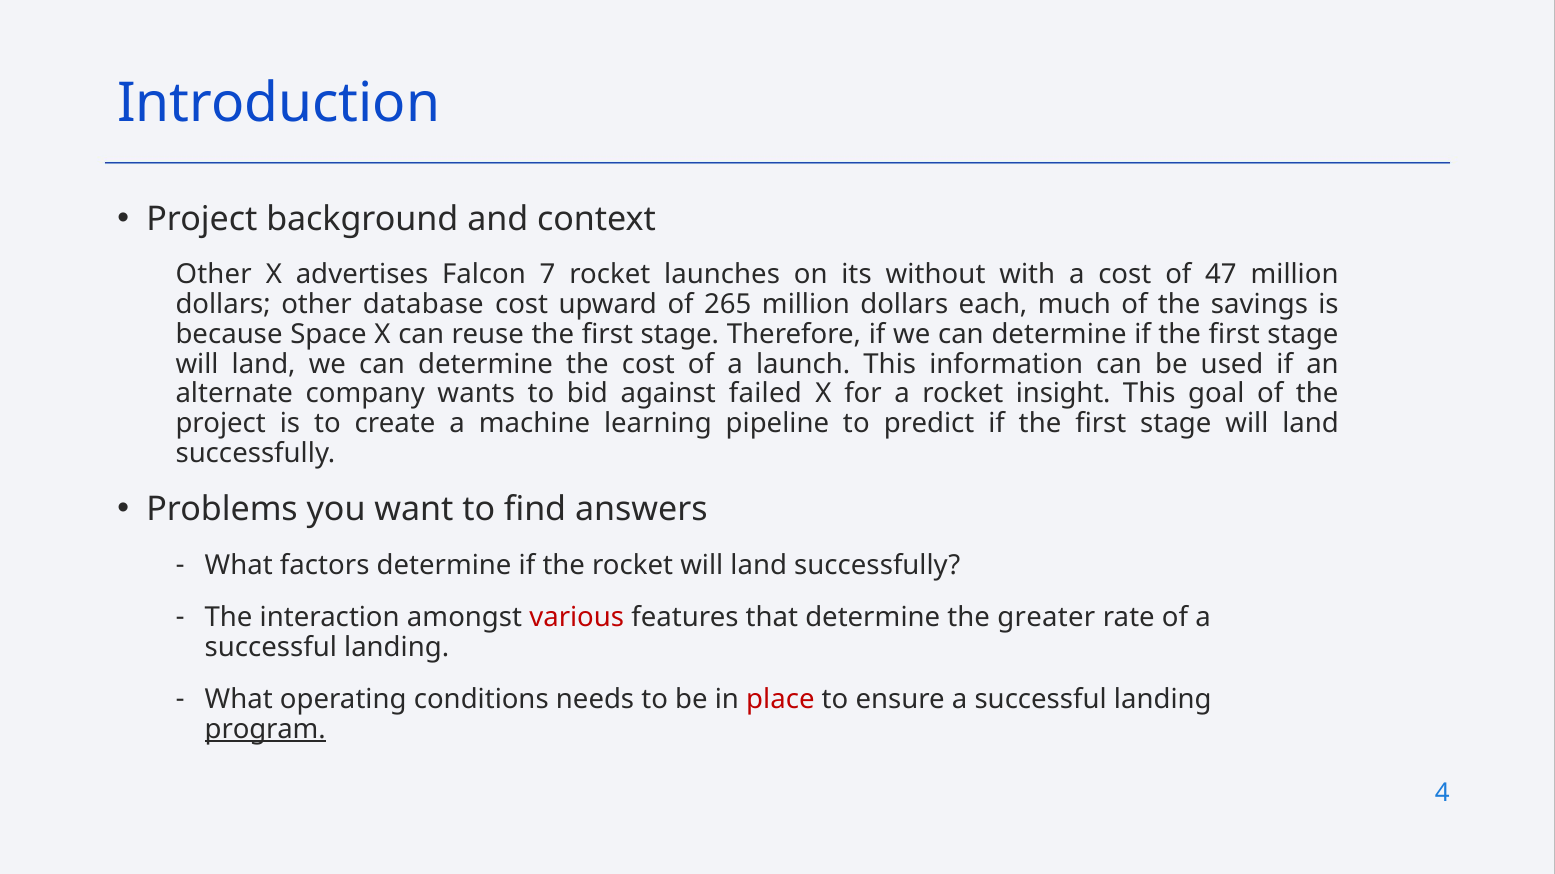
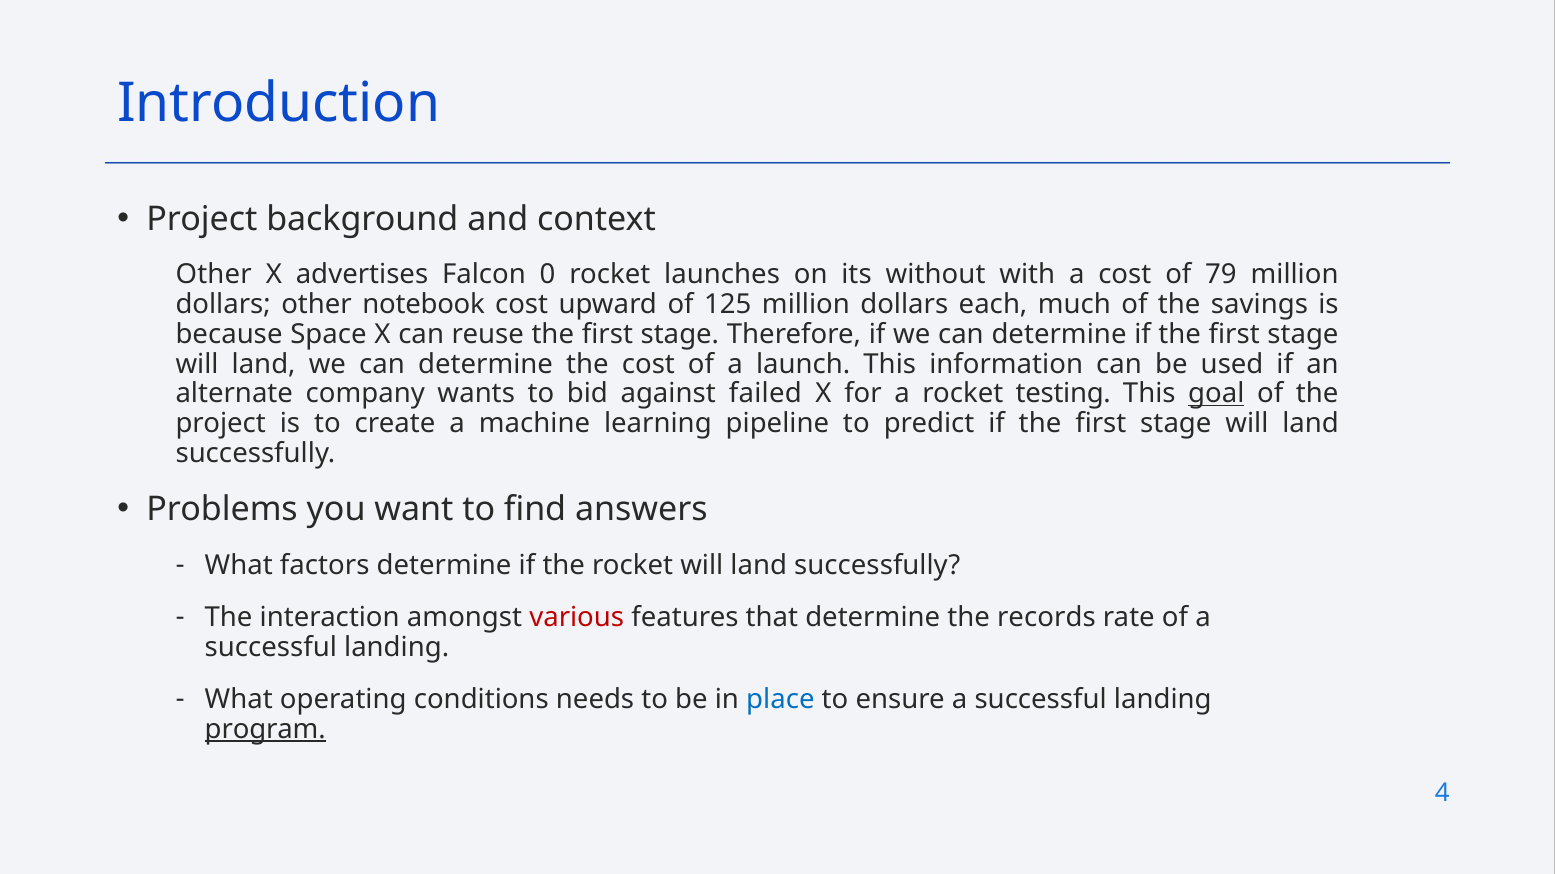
7: 7 -> 0 (548, 275)
47: 47 -> 79 (1221, 275)
database: database -> notebook (424, 305)
265: 265 -> 125 (728, 305)
insight: insight -> testing (1063, 394)
goal underline: none -> present (1216, 394)
greater: greater -> records (1046, 618)
place colour: red -> blue (780, 700)
